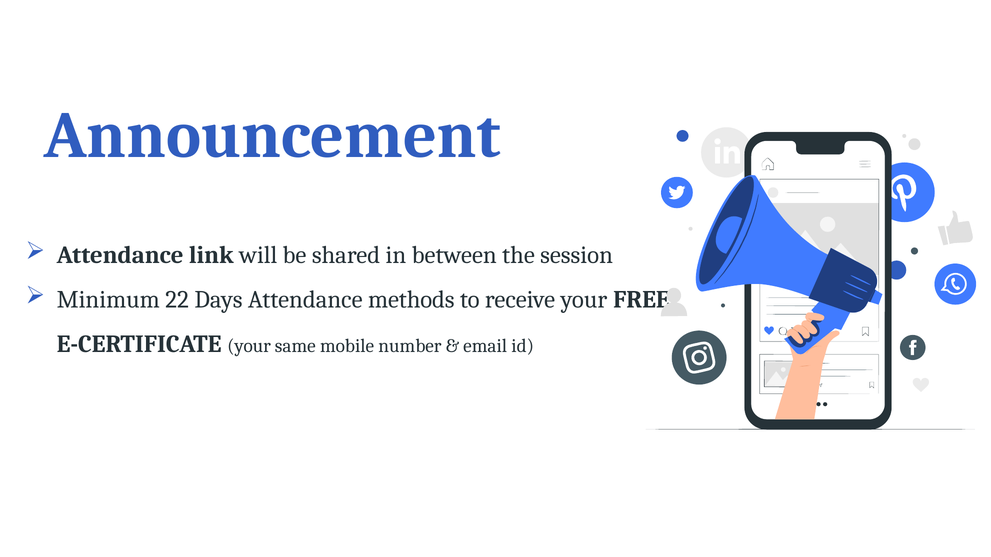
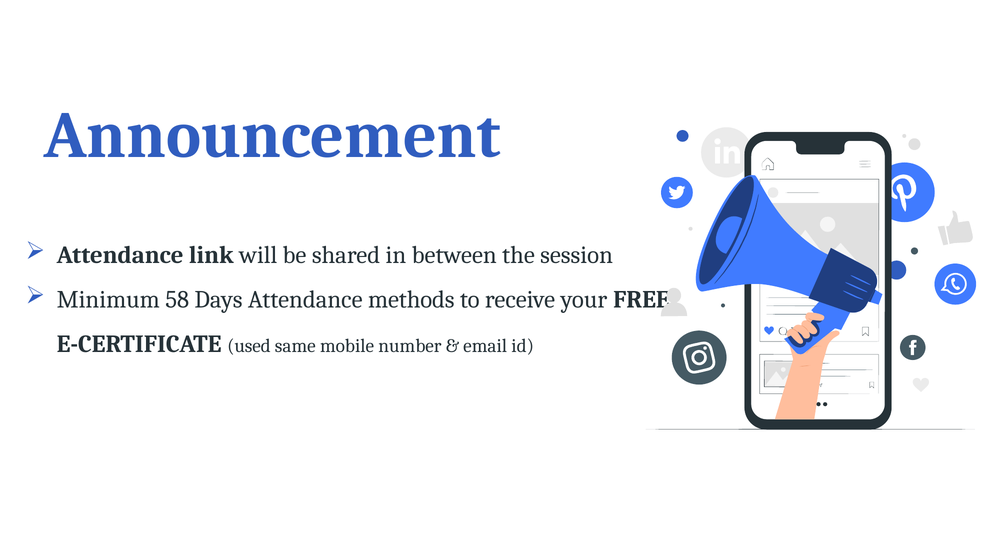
22: 22 -> 58 (177, 300)
E-CERTIFICATE your: your -> used (249, 346)
